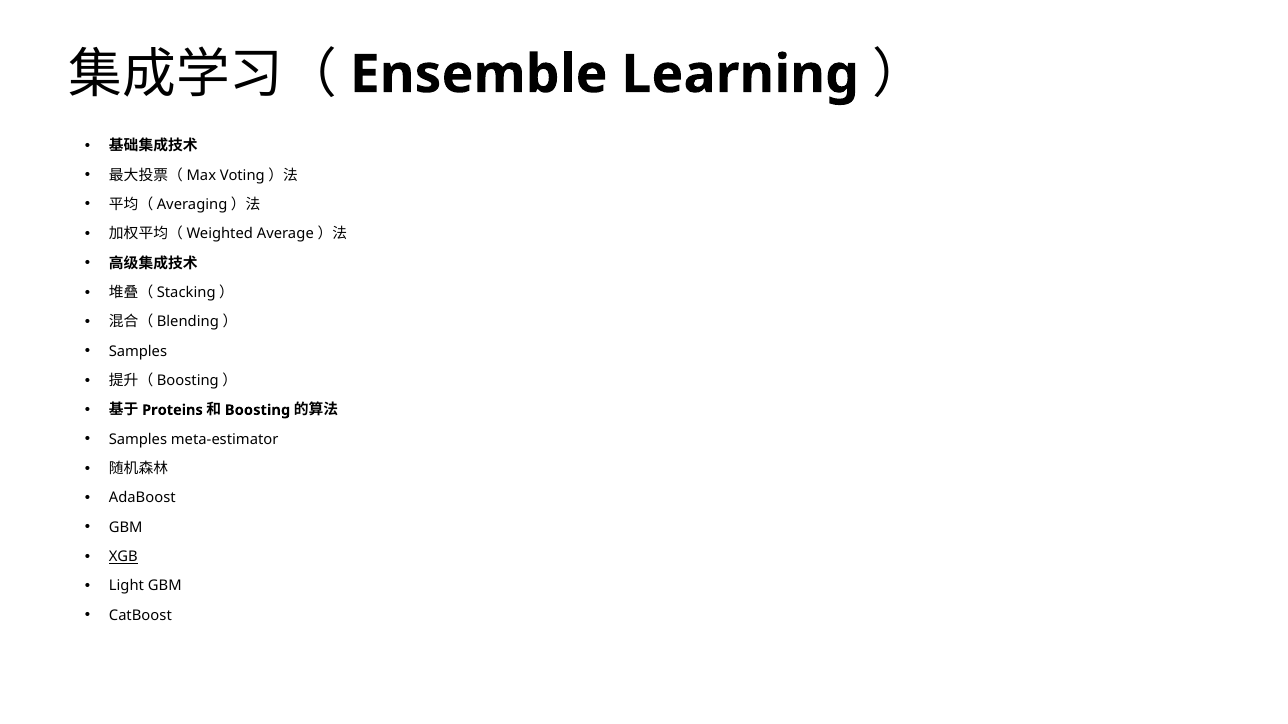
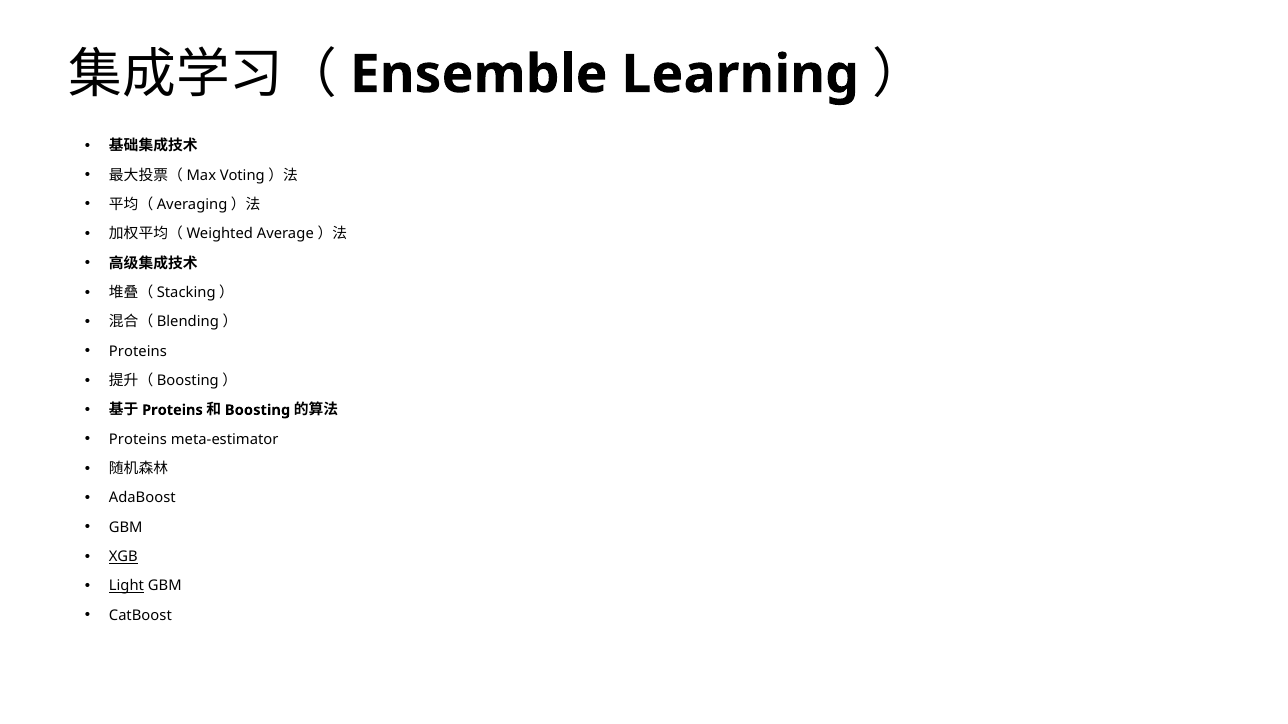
Samples: Samples -> Proteins (138, 352)
Samples: Samples -> Proteins (138, 440)
Light underline: none -> present (126, 586)
